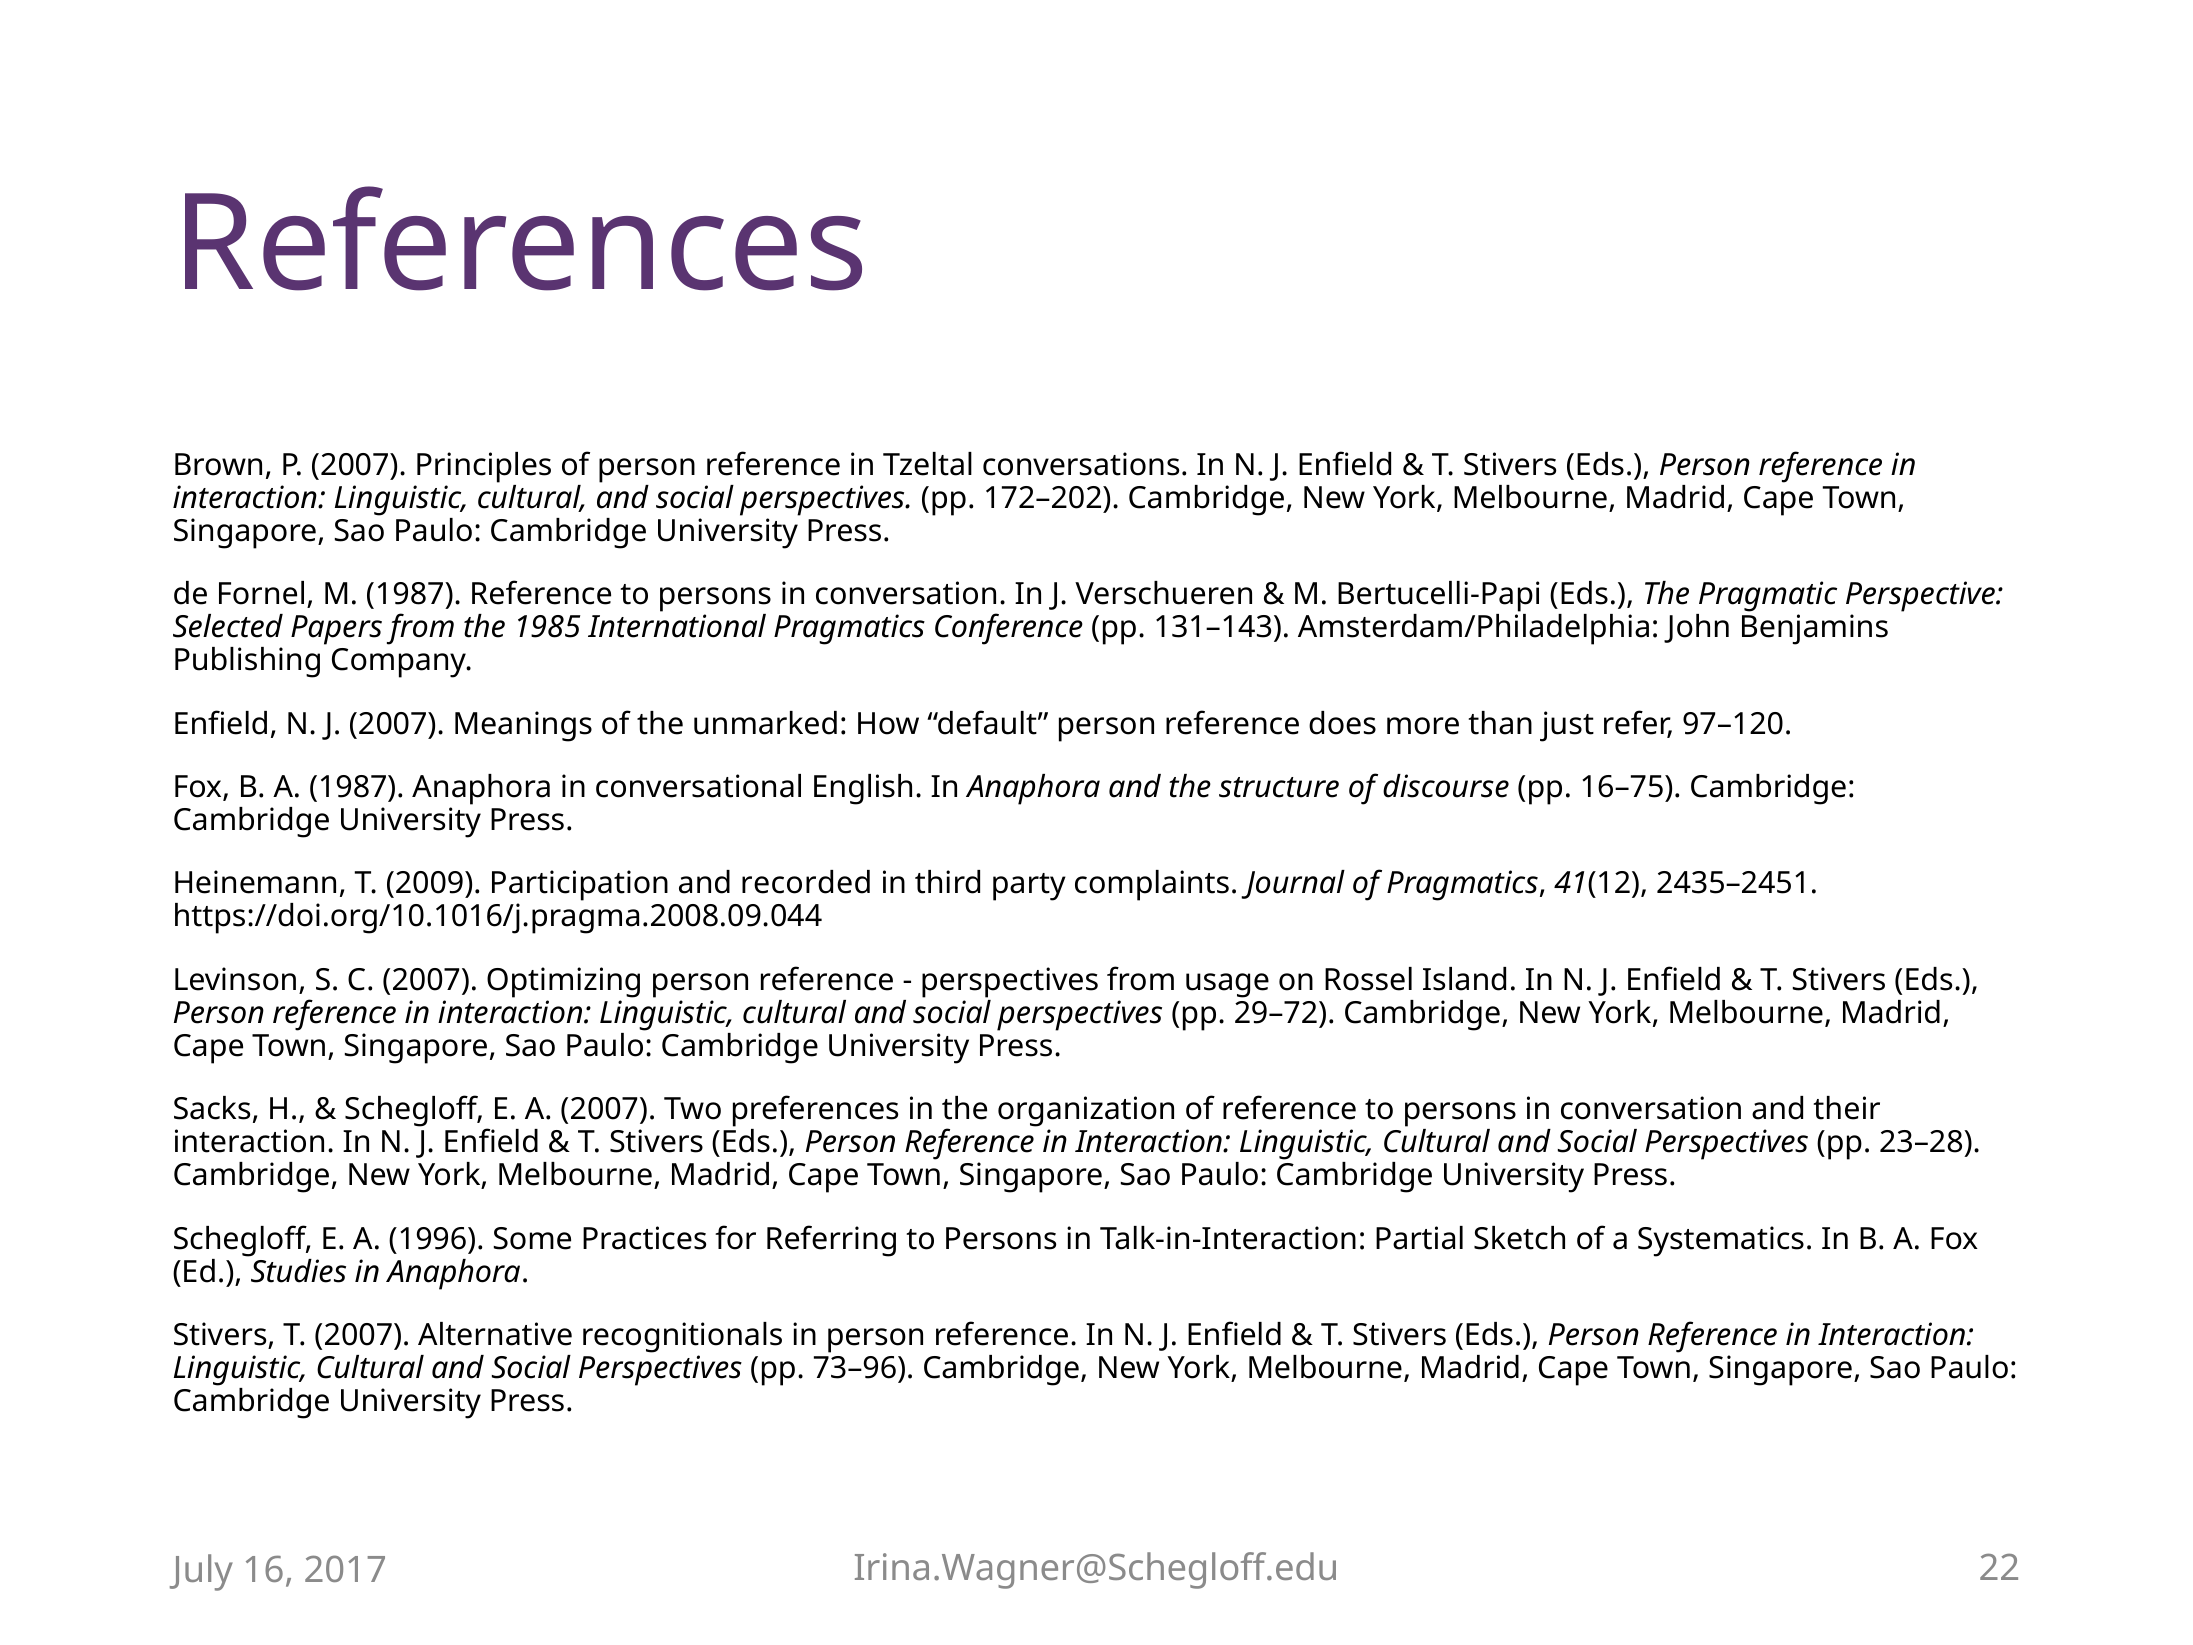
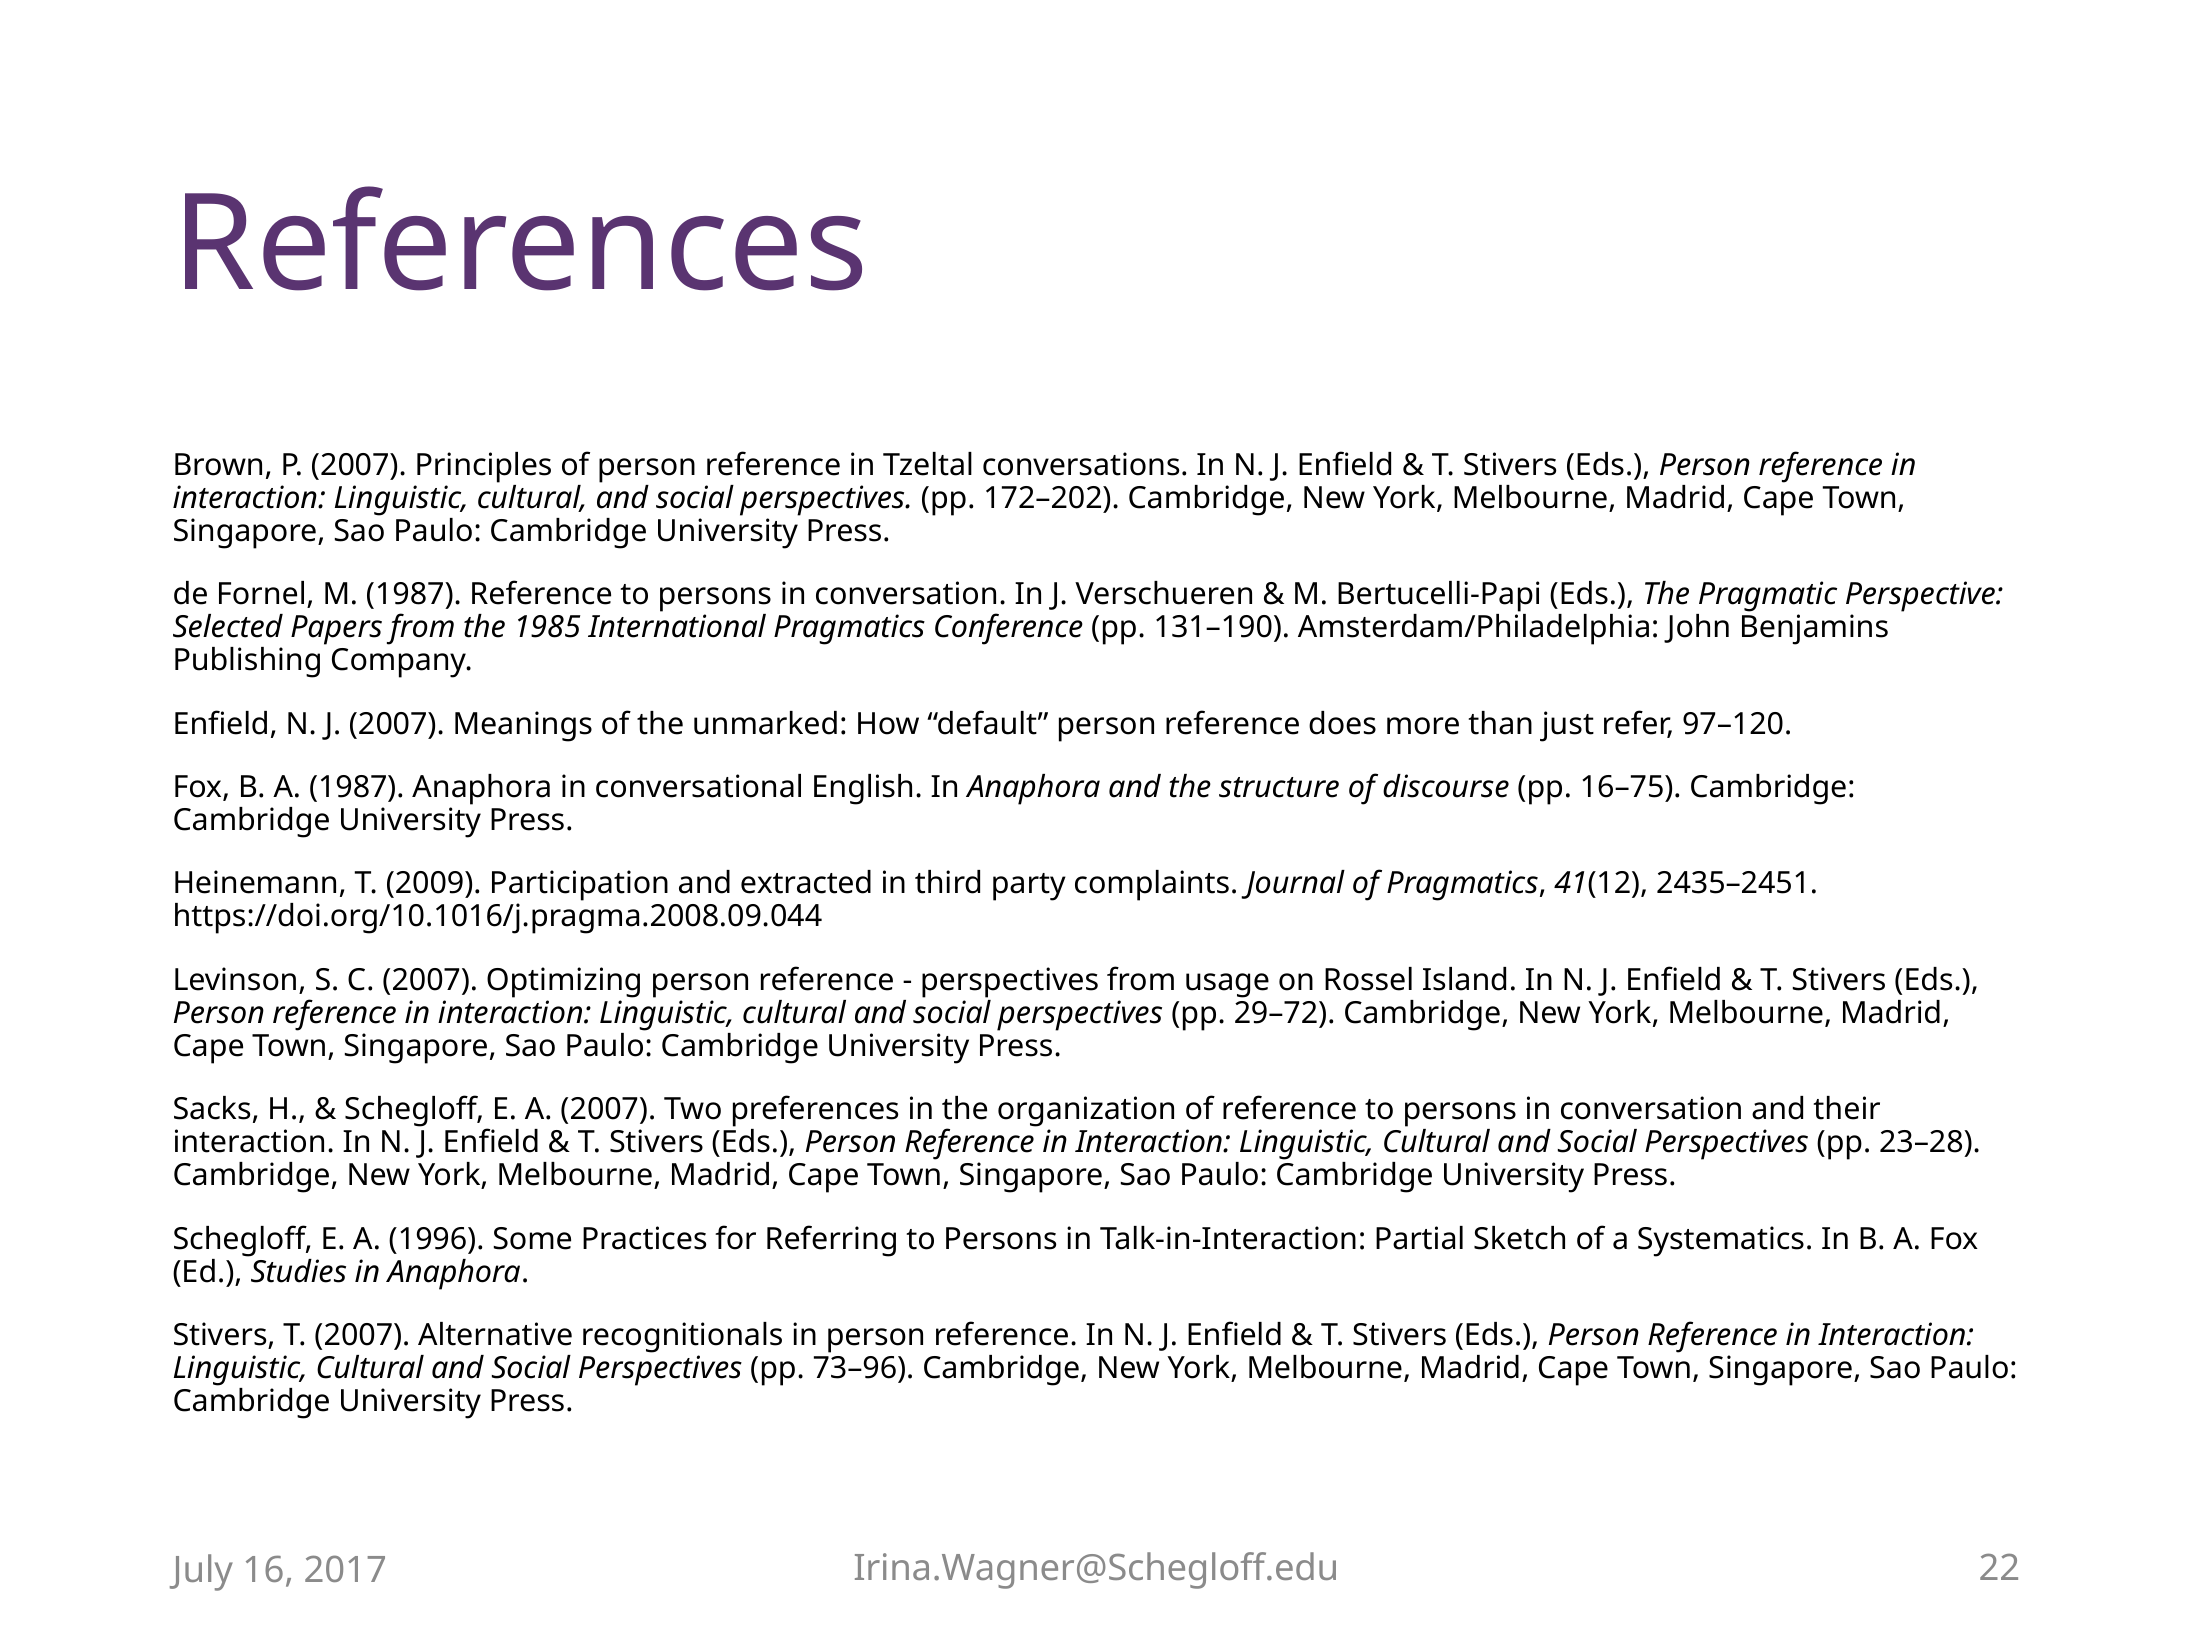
131–143: 131–143 -> 131–190 (1222, 627)
recorded: recorded -> extracted (807, 884)
